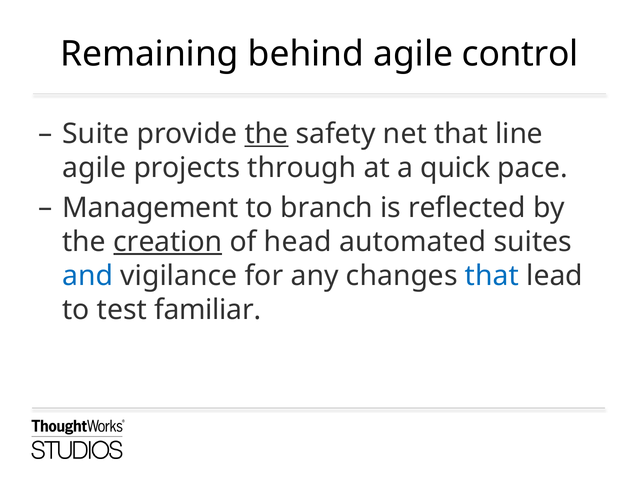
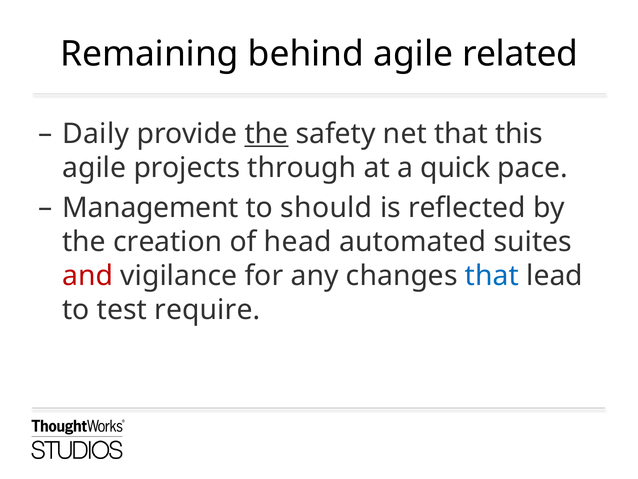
control: control -> related (520, 54)
Suite: Suite -> Daily (96, 134)
line: line -> this (519, 134)
branch: branch -> should (326, 208)
creation underline: present -> none (168, 242)
and colour: blue -> red (88, 276)
familiar: familiar -> require (207, 310)
